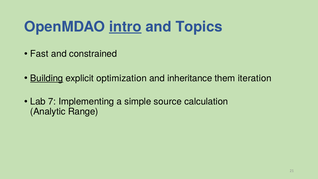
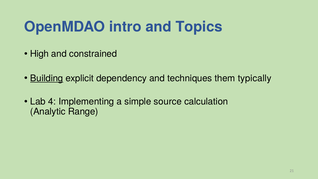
intro underline: present -> none (125, 27)
Fast: Fast -> High (39, 54)
optimization: optimization -> dependency (122, 78)
inheritance: inheritance -> techniques (190, 78)
iteration: iteration -> typically (255, 78)
7: 7 -> 4 (52, 102)
